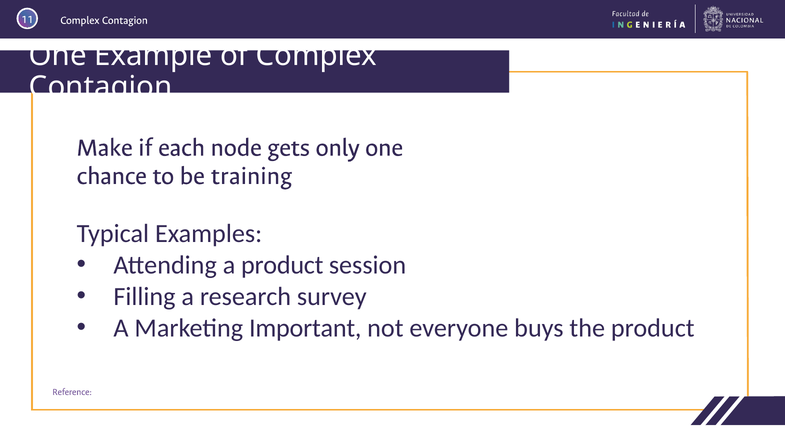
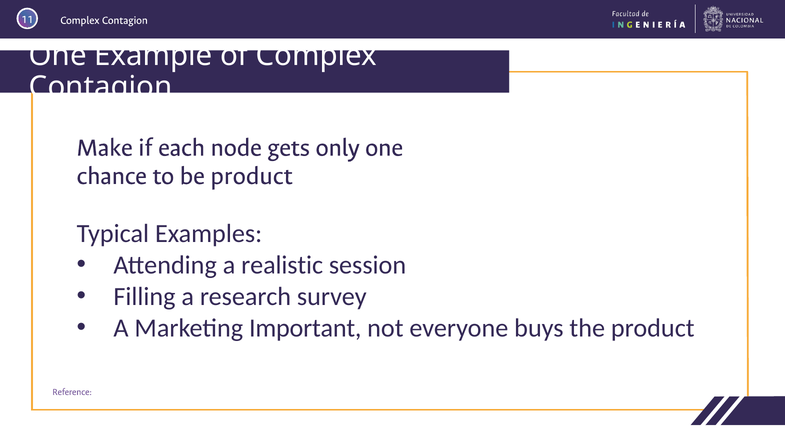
be training: training -> product (252, 175)
a product: product -> realistic (282, 265)
